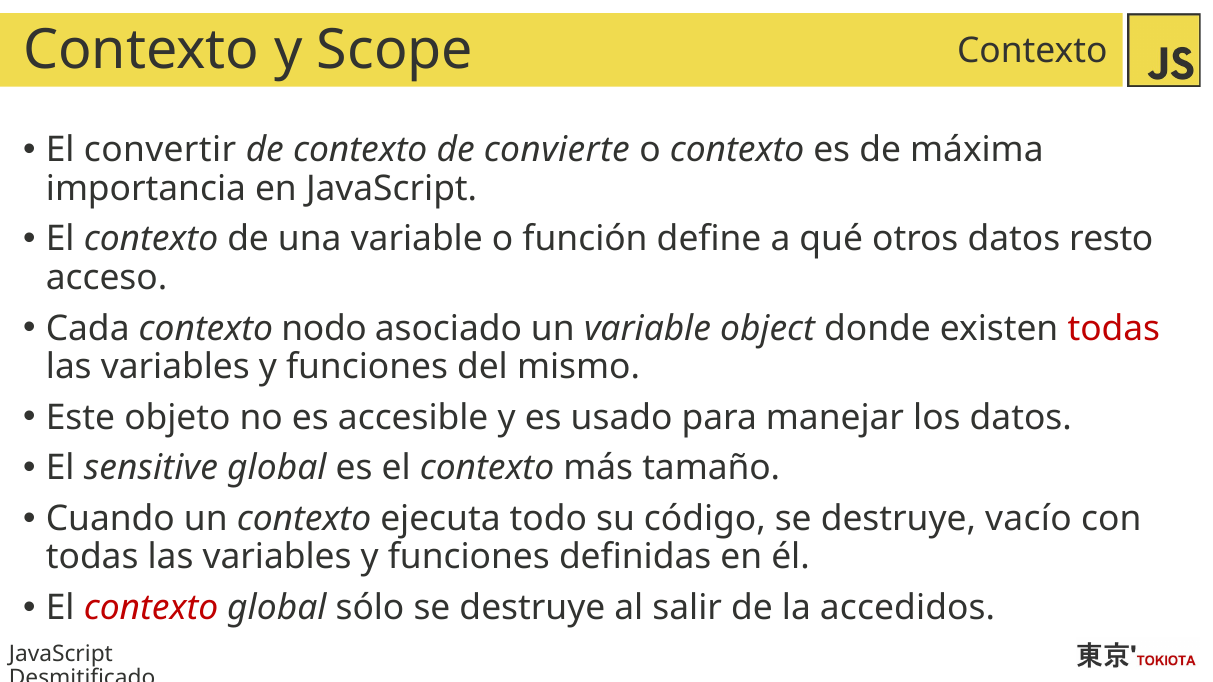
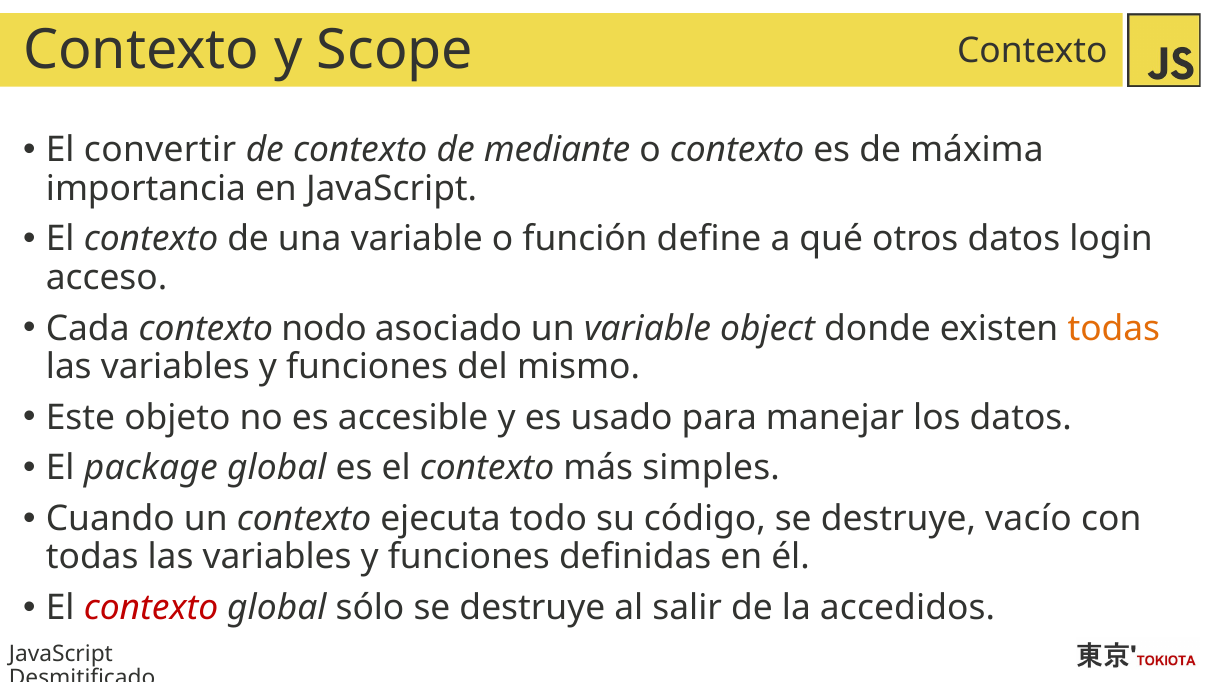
convierte: convierte -> mediante (557, 150)
resto: resto -> login (1111, 239)
todas colour: red -> orange (1114, 329)
sensitive: sensitive -> package (151, 468)
tamaño: tamaño -> simples (711, 468)
